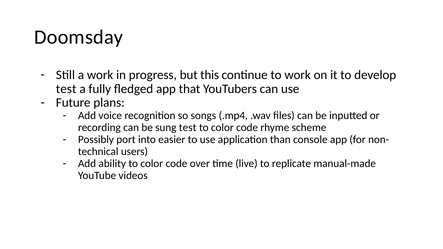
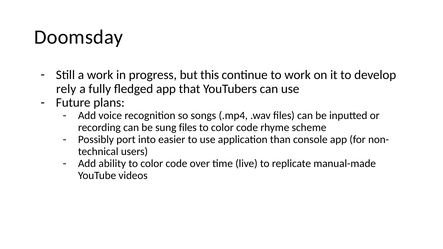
test: test -> rely (66, 89)
sung test: test -> files (188, 128)
